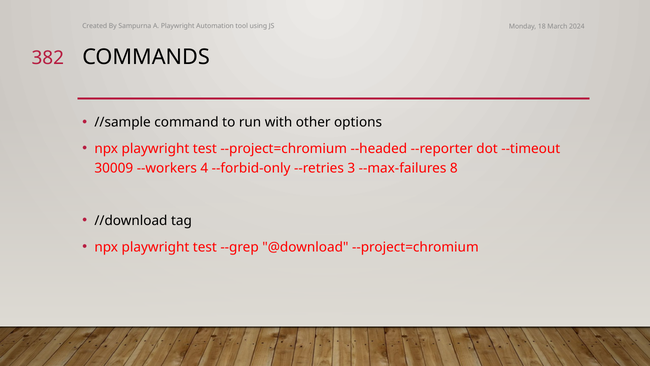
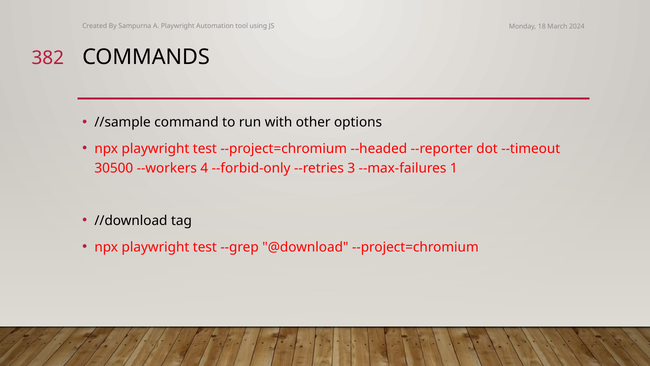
30009: 30009 -> 30500 (114, 168)
8: 8 -> 1 (454, 168)
